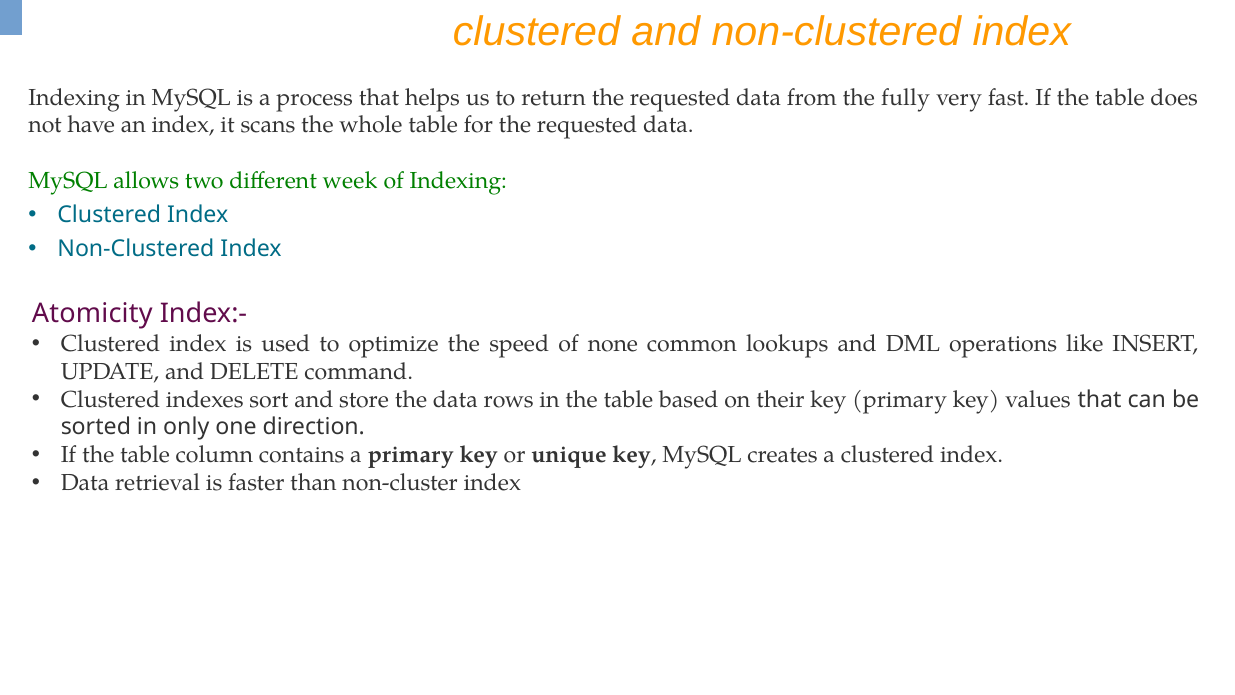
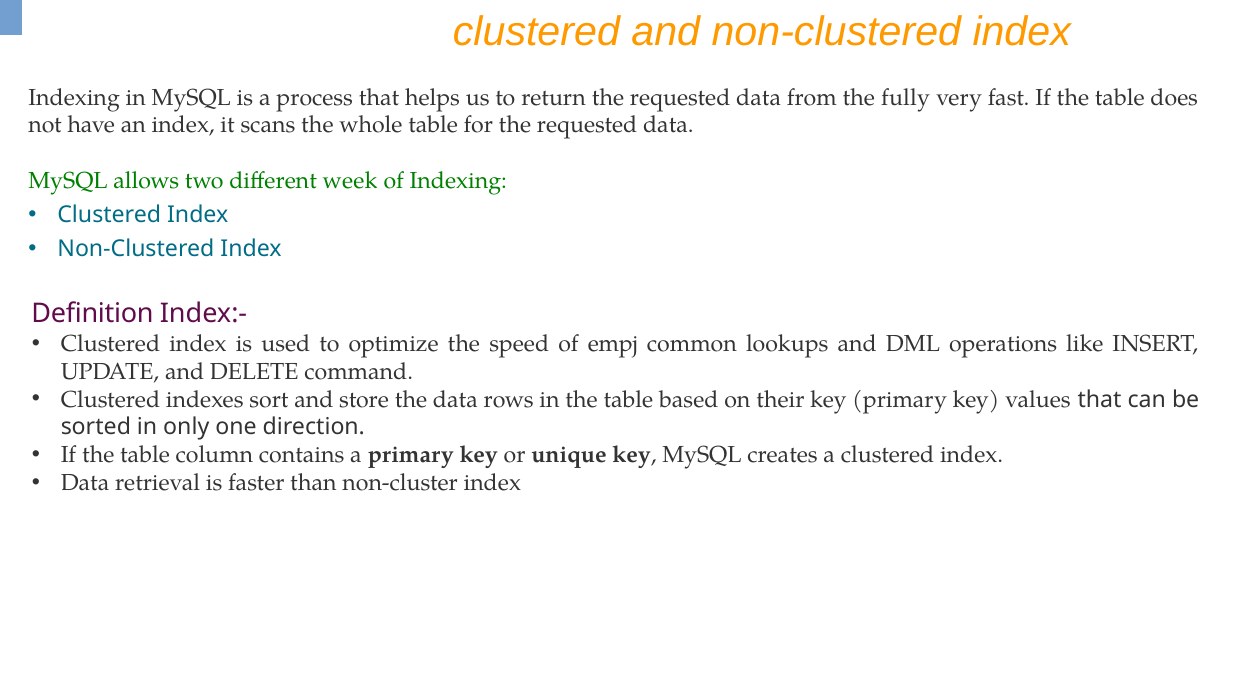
Atomicity: Atomicity -> Definition (92, 314)
none: none -> empj (613, 344)
